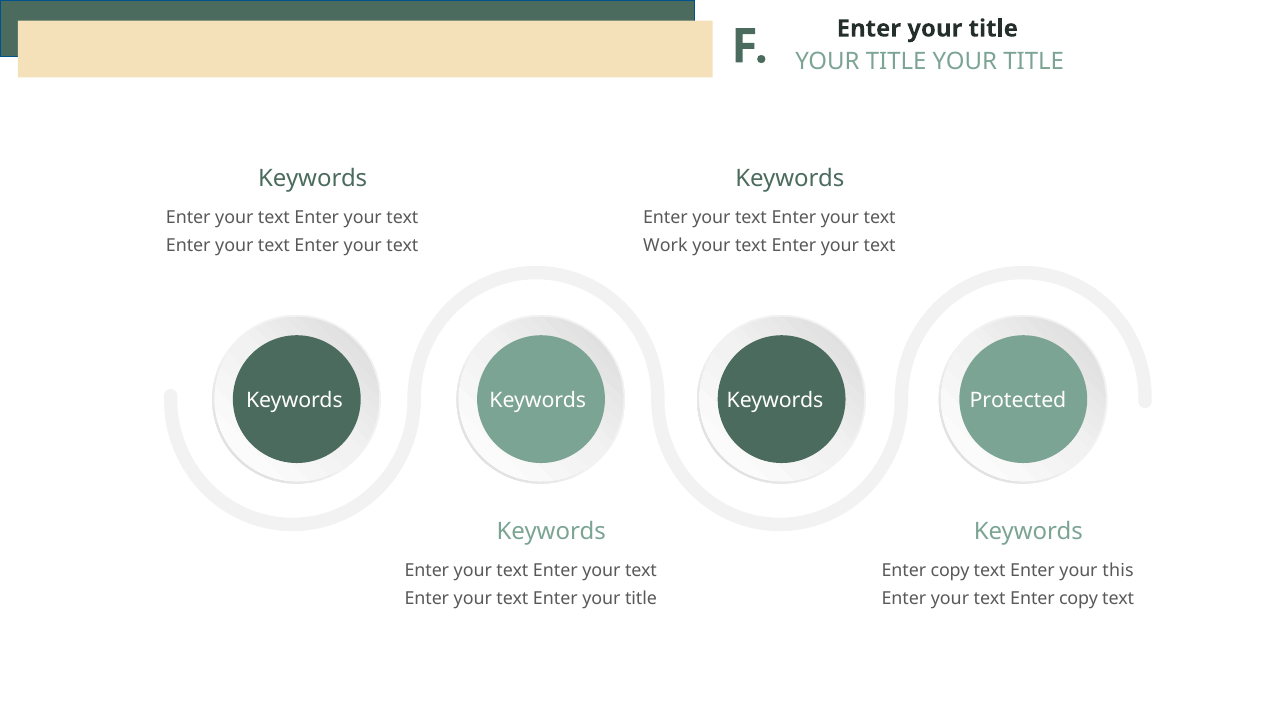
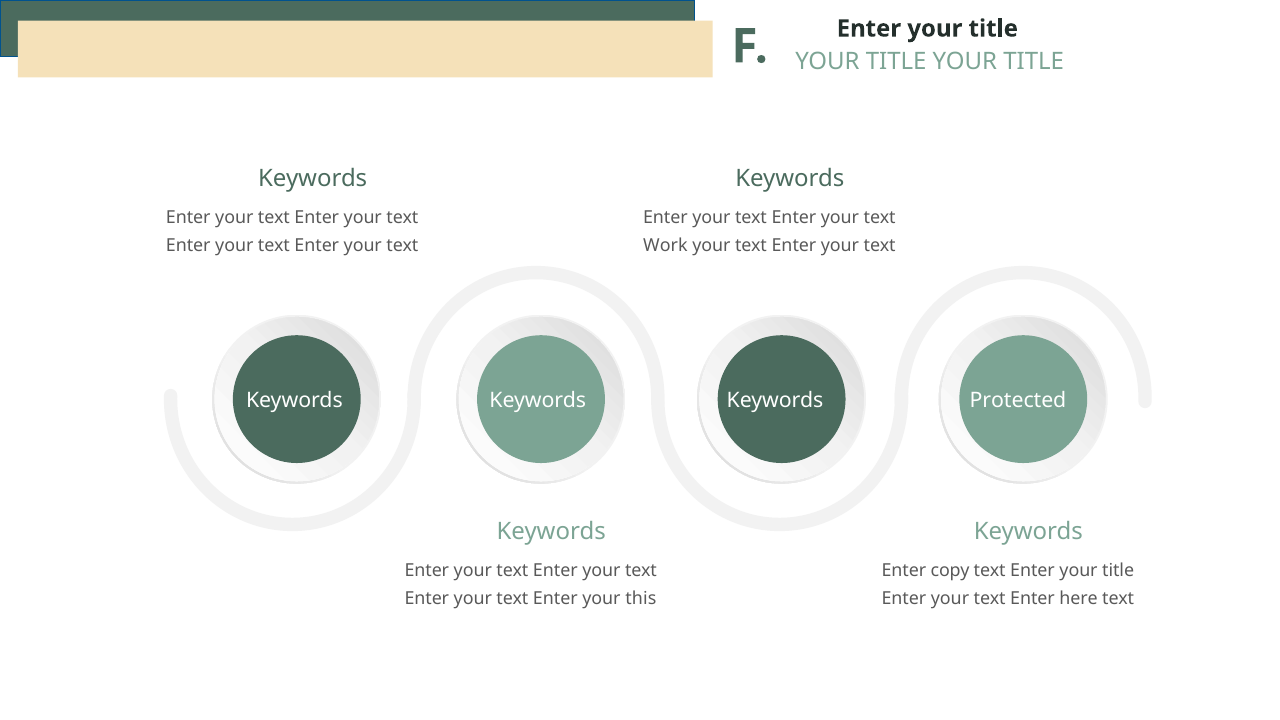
text Enter your this: this -> title (1118, 570)
text Enter your title: title -> this (641, 598)
text Enter copy: copy -> here (1079, 598)
